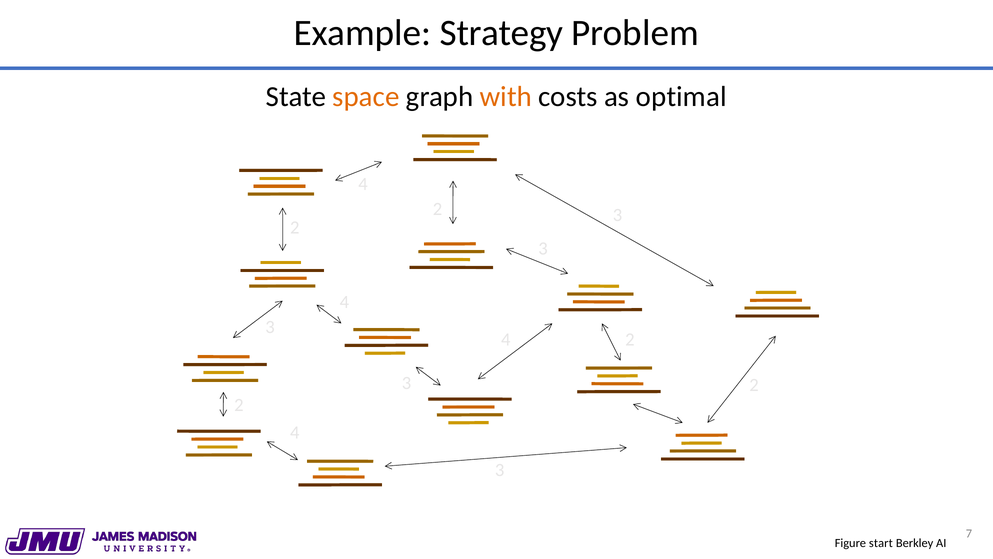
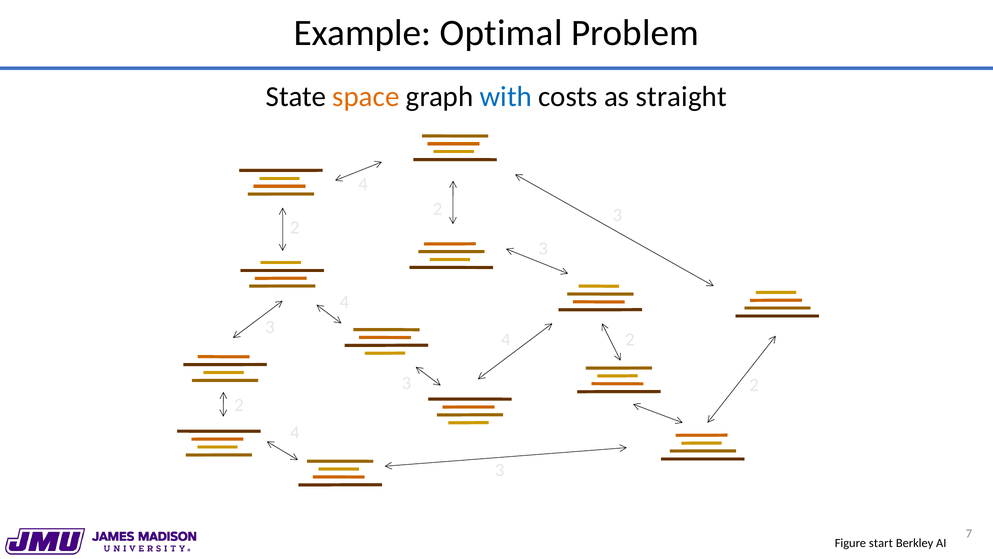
Strategy: Strategy -> Optimal (501, 33)
with colour: orange -> blue (506, 97)
optimal: optimal -> straight (681, 97)
